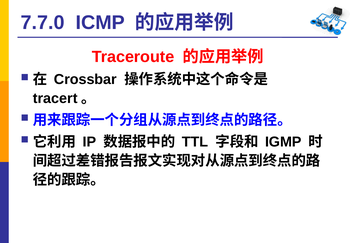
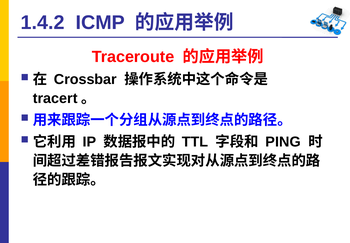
7.7.0: 7.7.0 -> 1.4.2 (43, 23)
IGMP: IGMP -> PING (283, 141)
